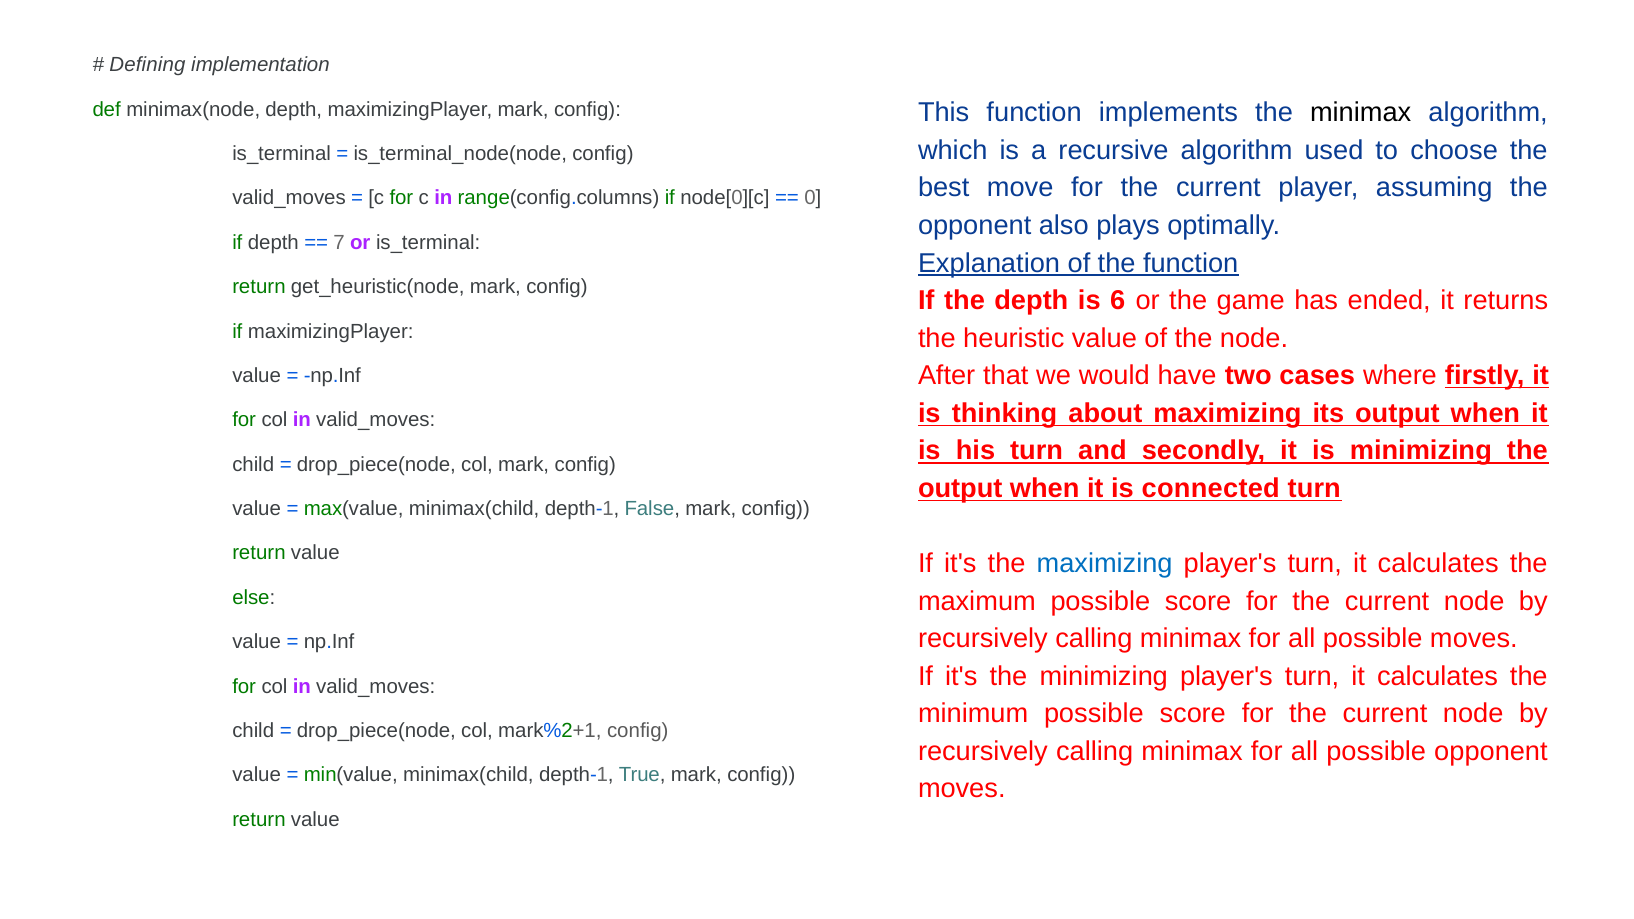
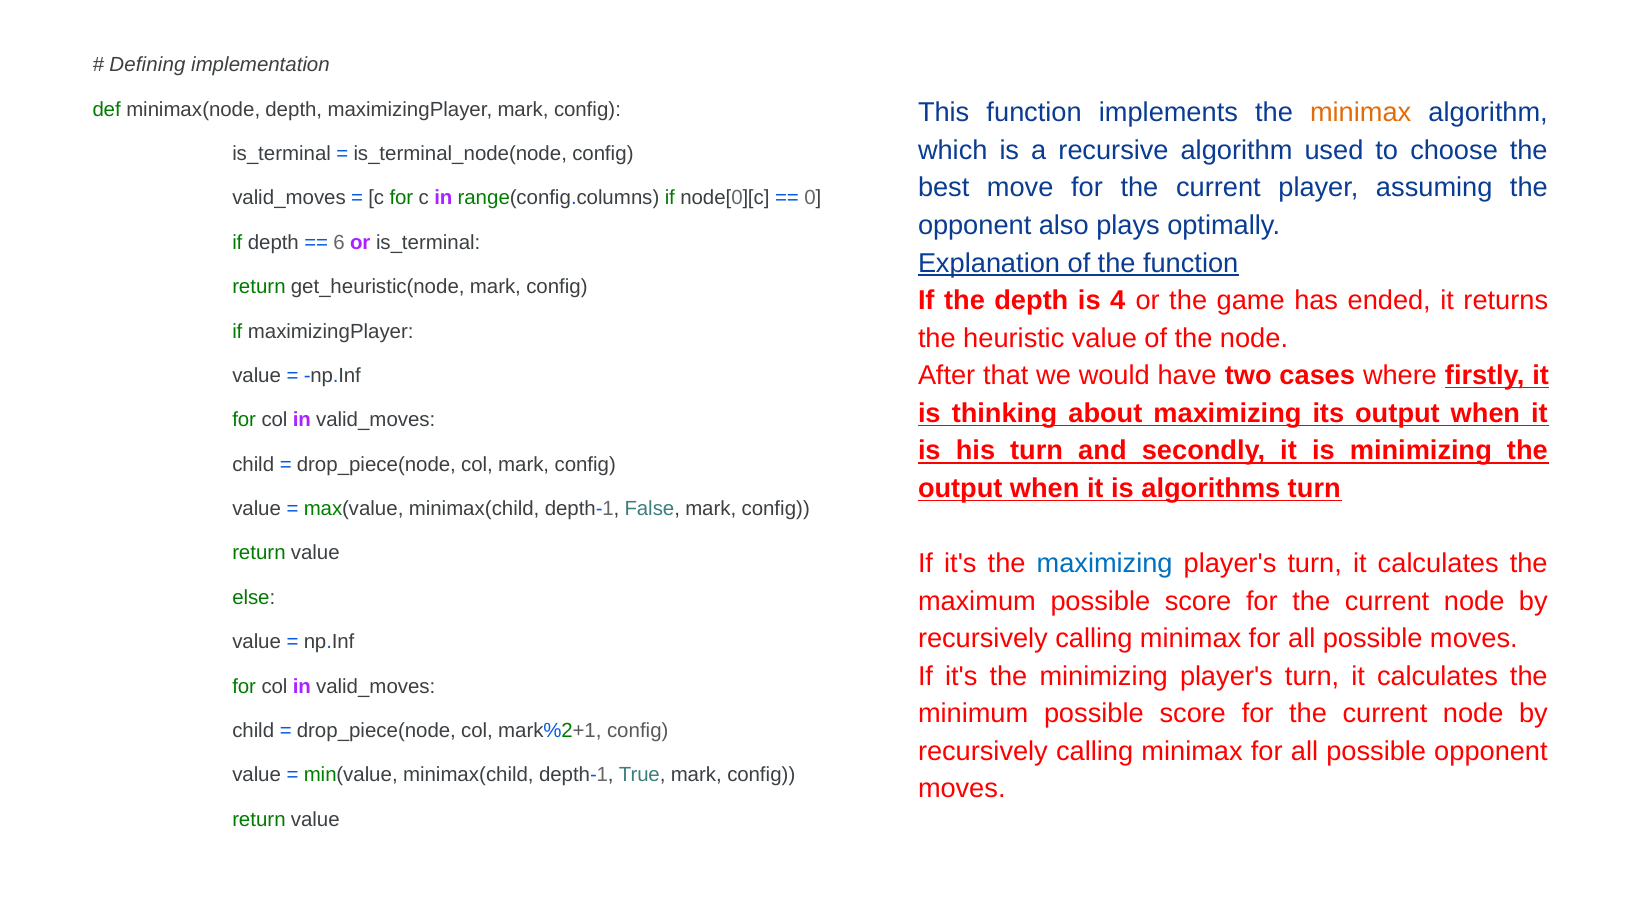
minimax colour: black -> orange (1361, 113)
7: 7 -> 6 (339, 243)
6: 6 -> 4 (1118, 301)
connected: connected -> algorithms (1211, 489)
